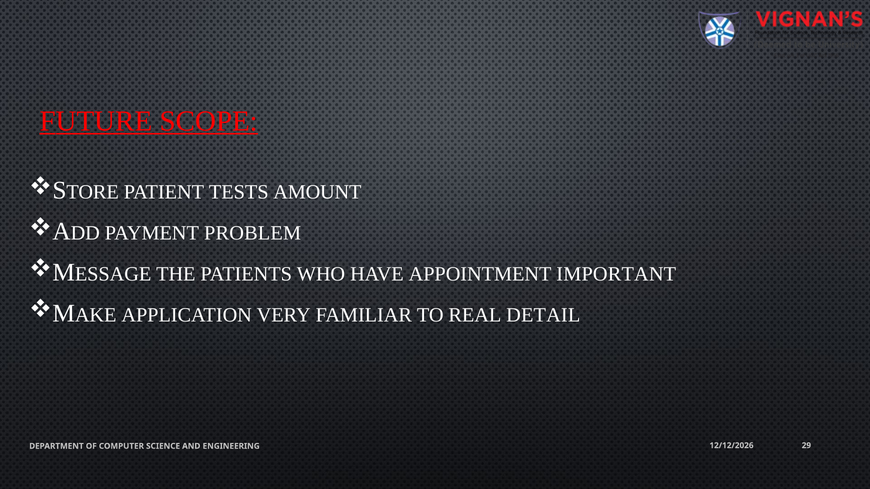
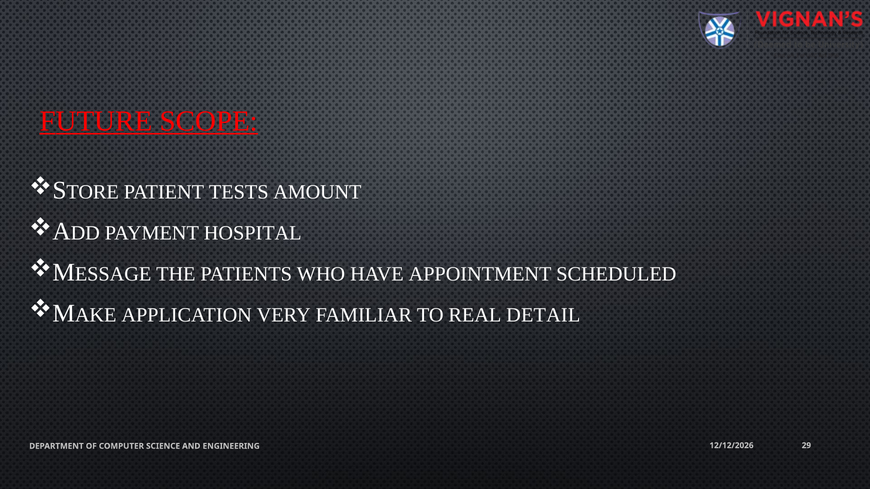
PROBLEM: PROBLEM -> HOSPITAL (253, 233)
IMPORTANT: IMPORTANT -> SCHEDULED (616, 274)
